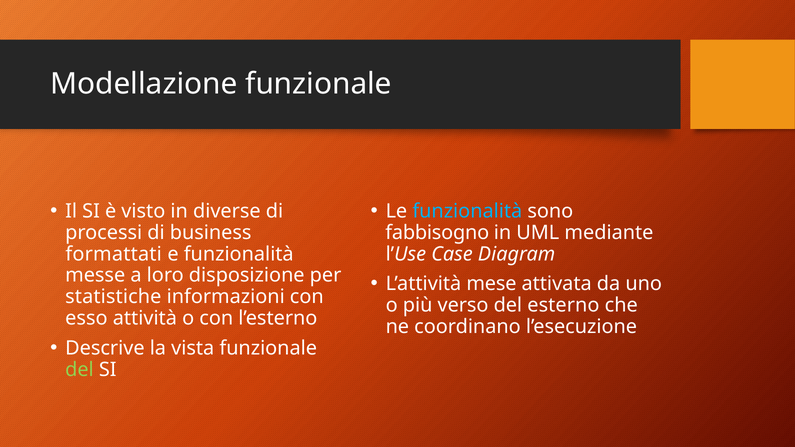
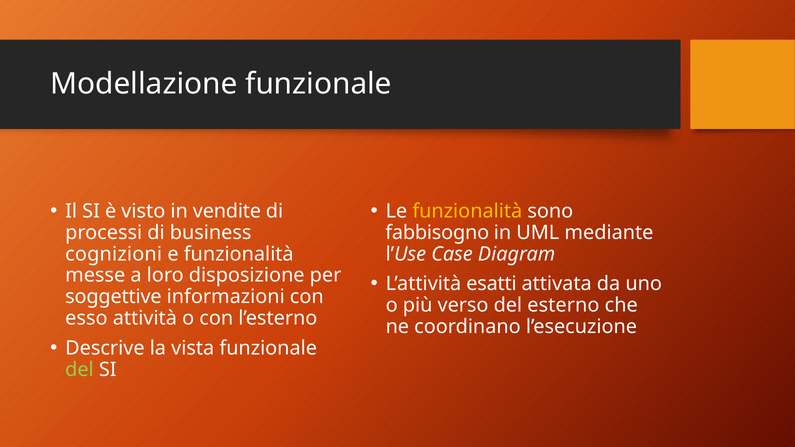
diverse: diverse -> vendite (227, 211)
funzionalità colour: light blue -> yellow (467, 211)
formattati: formattati -> cognizioni (114, 254)
mese: mese -> esatti (491, 284)
statistiche: statistiche -> soggettive (113, 297)
